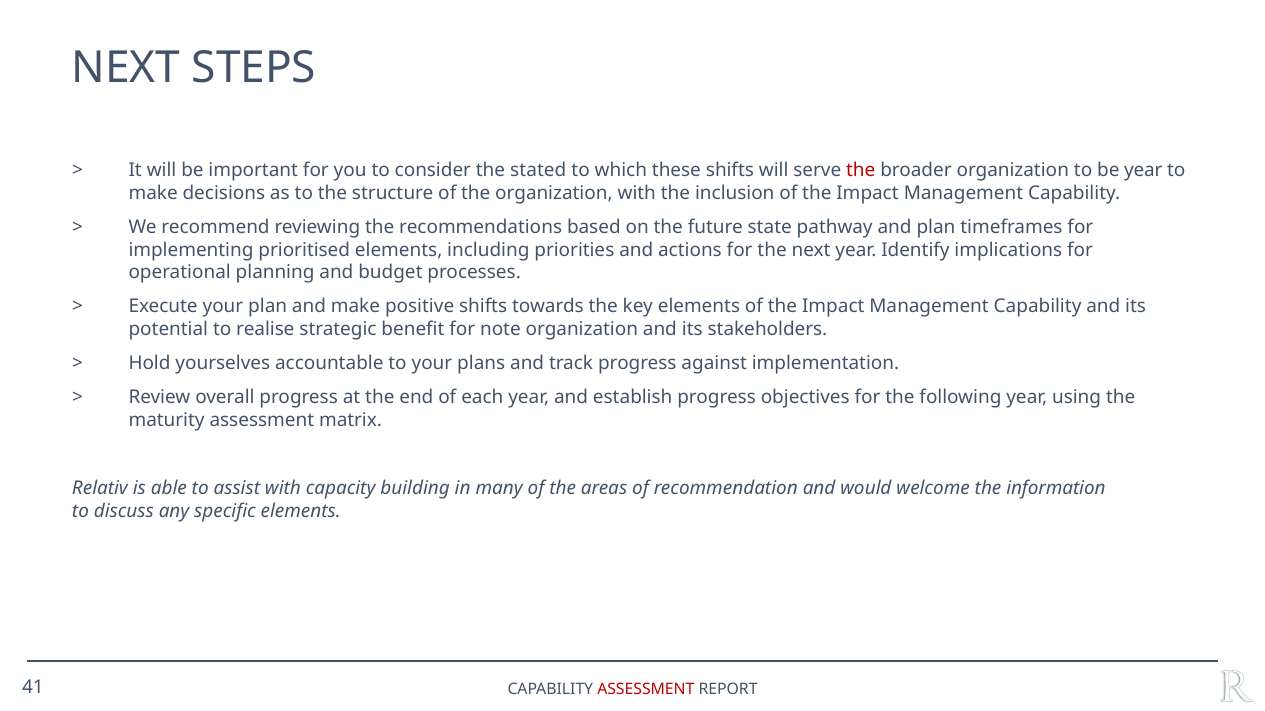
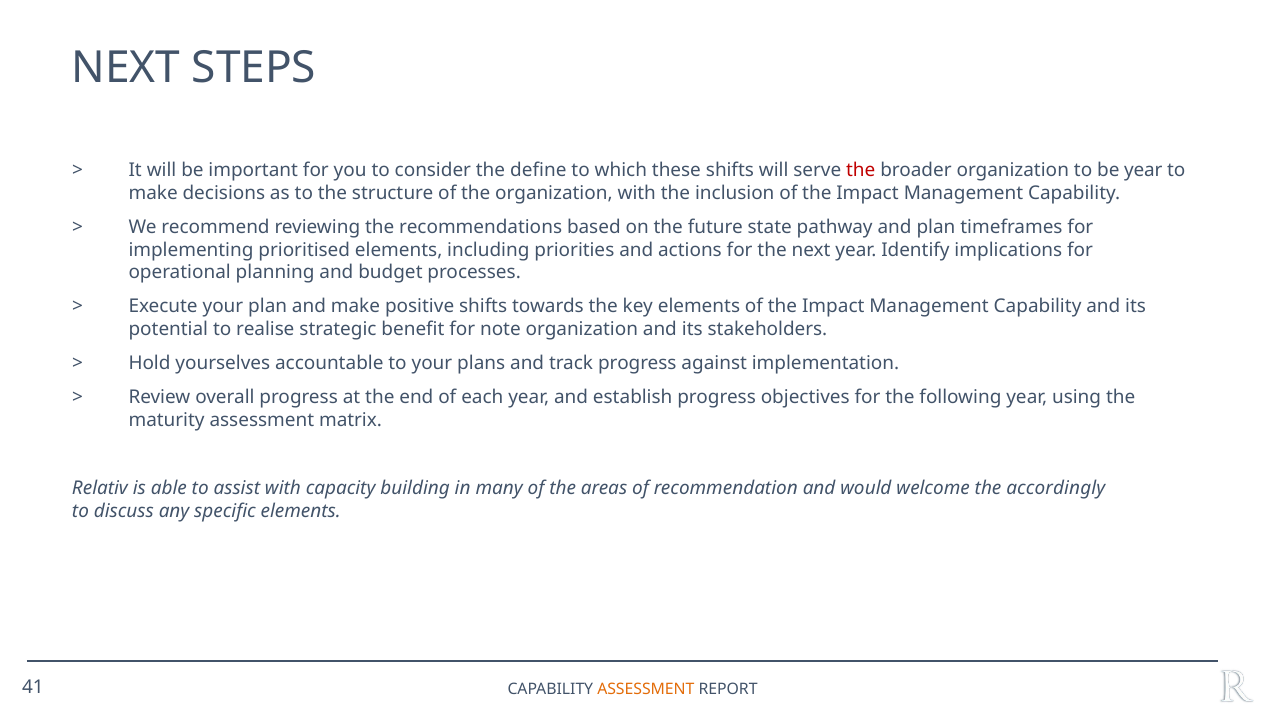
stated: stated -> define (538, 171)
information: information -> accordingly (1056, 489)
ASSESSMENT colour: red -> orange (646, 690)
